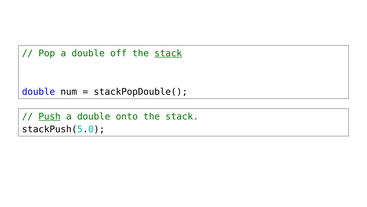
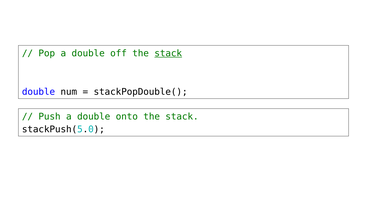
Push underline: present -> none (50, 116)
